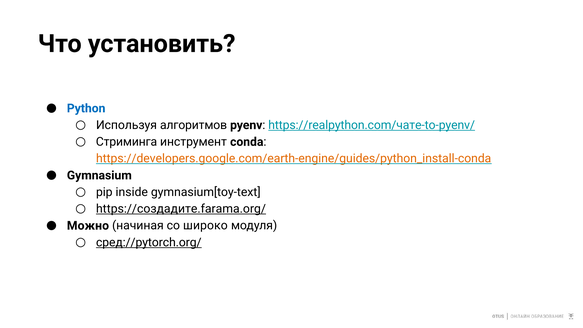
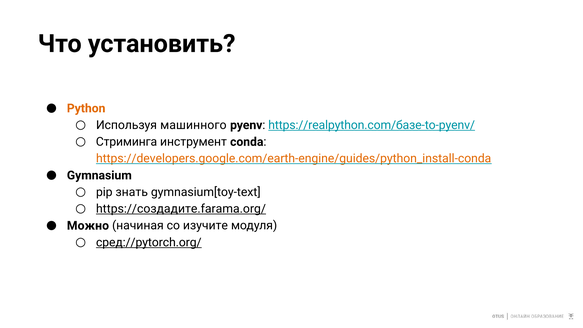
Python colour: blue -> orange (86, 108)
алгоритмов: алгоритмов -> машинного (193, 125)
https://realpython.com/чате-to-pyenv/: https://realpython.com/чате-to-pyenv/ -> https://realpython.com/базе-to-pyenv/ (372, 125)
inside: inside -> знать (132, 192)
широко: широко -> изучите (205, 226)
